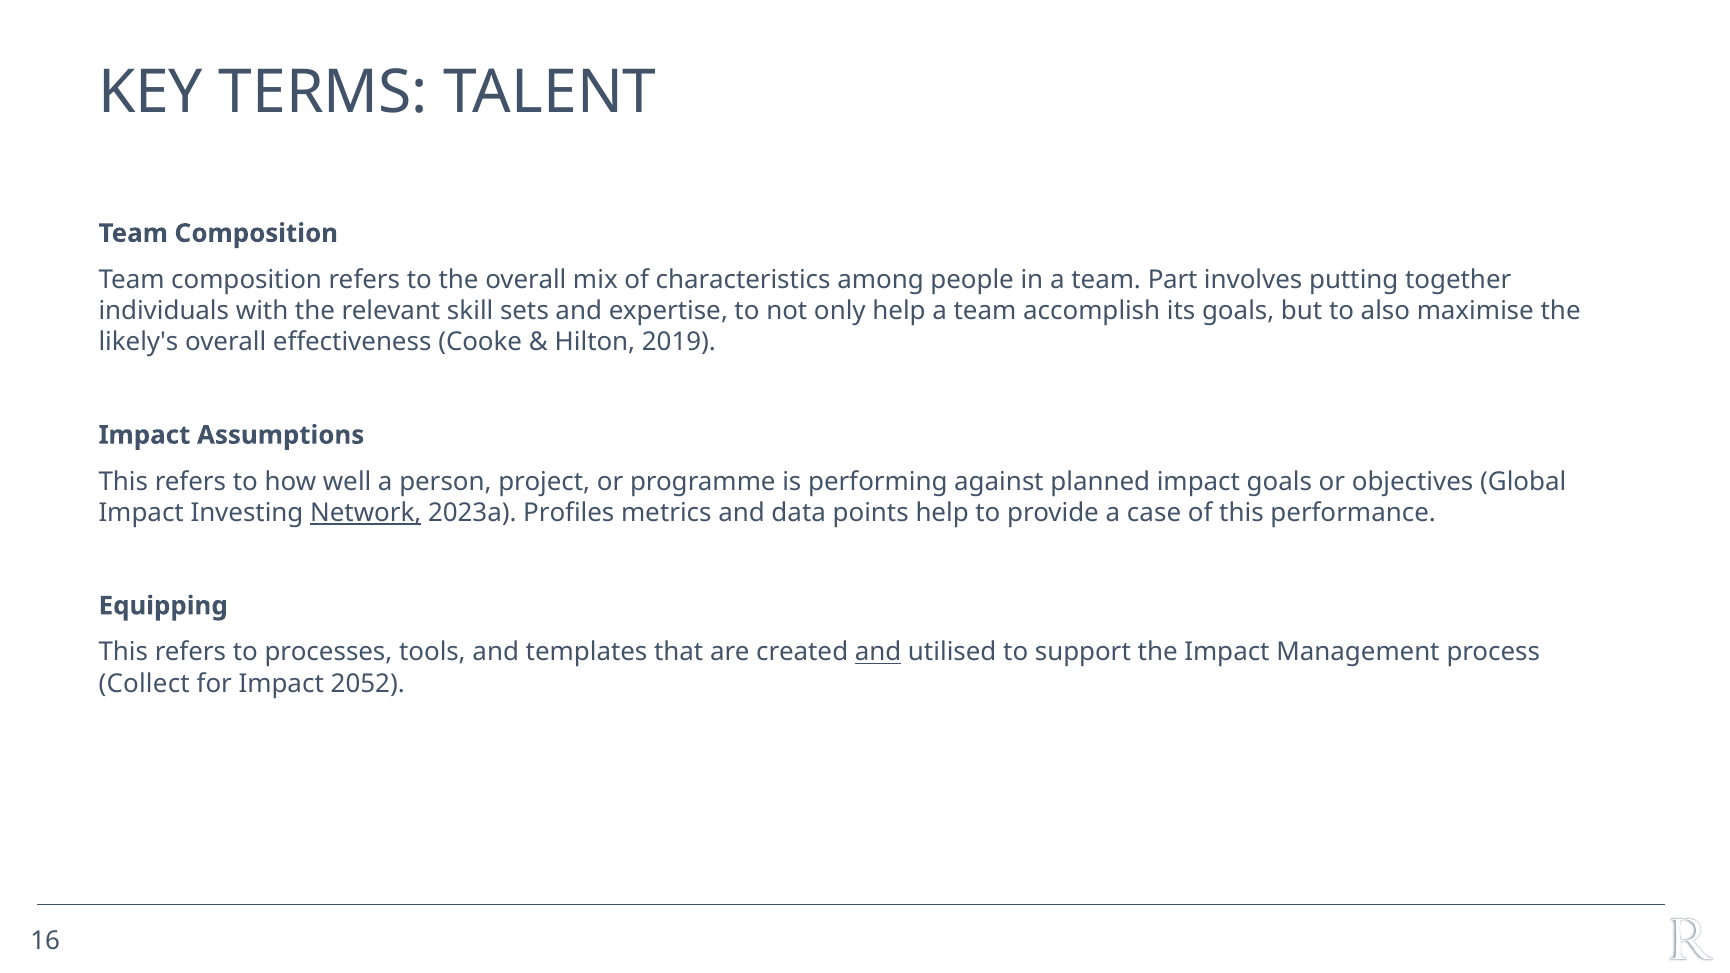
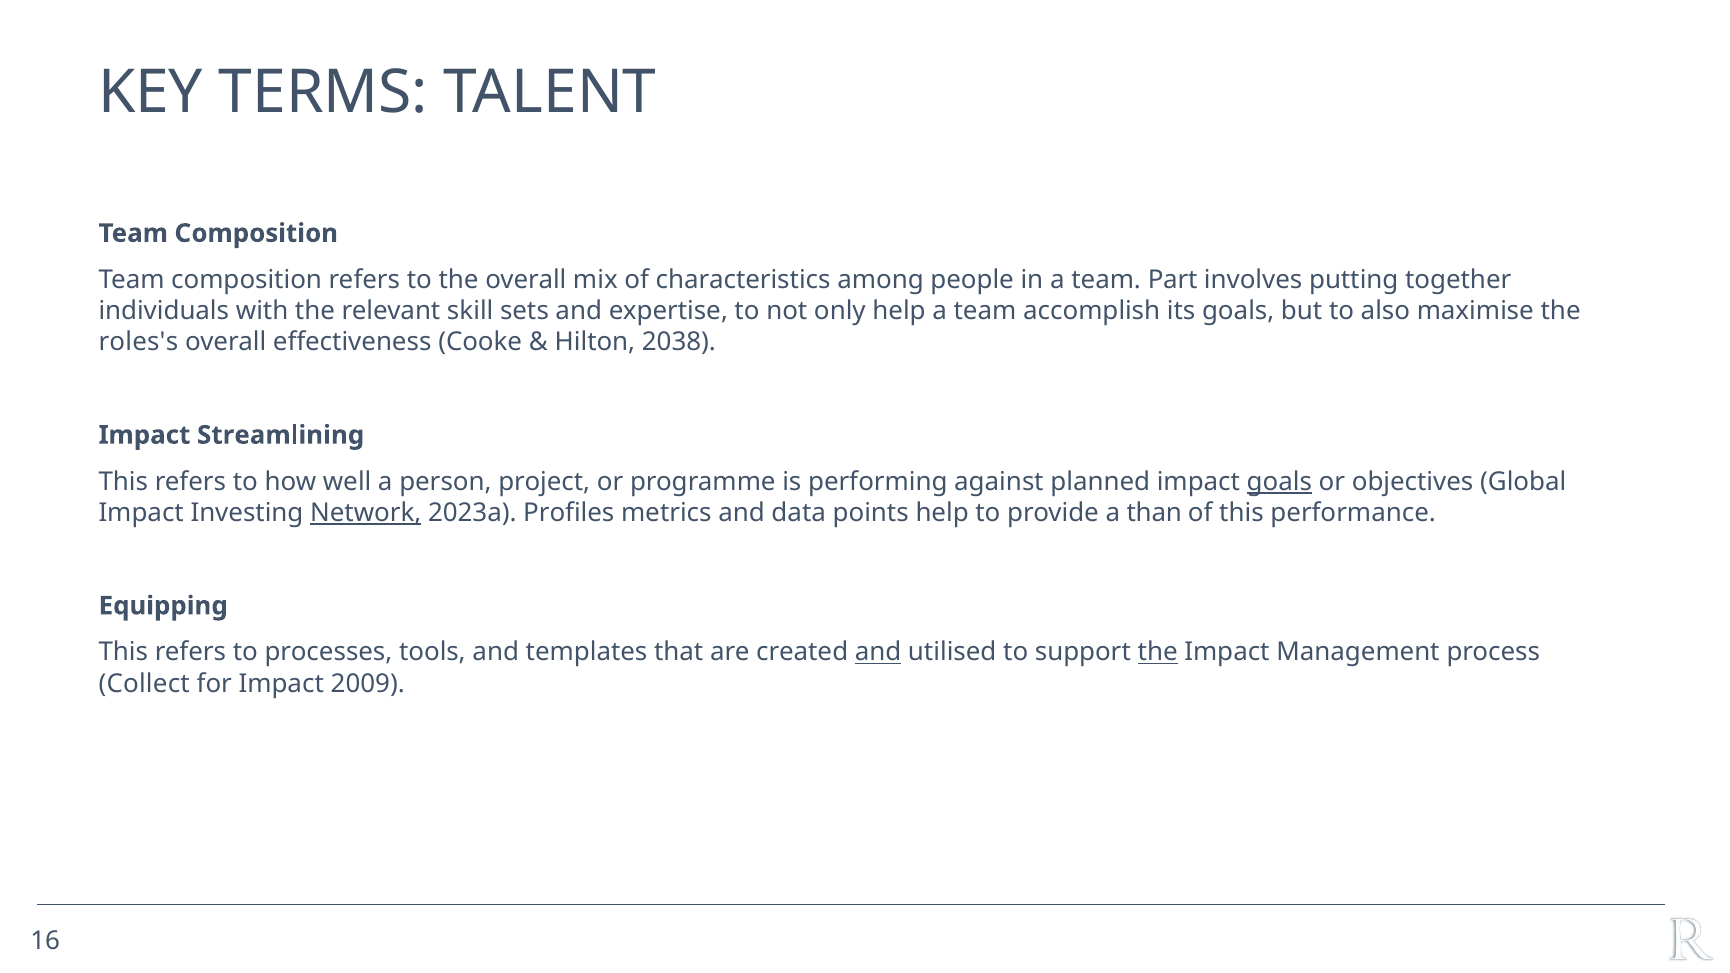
likely's: likely's -> roles's (138, 342)
2019: 2019 -> 2038 (679, 342)
Assumptions: Assumptions -> Streamlining (281, 435)
goals underline: none -> present (1279, 482)
case: case -> than (1154, 513)
the underline: none -> present (1158, 652)
2052: 2052 -> 2009 (368, 684)
